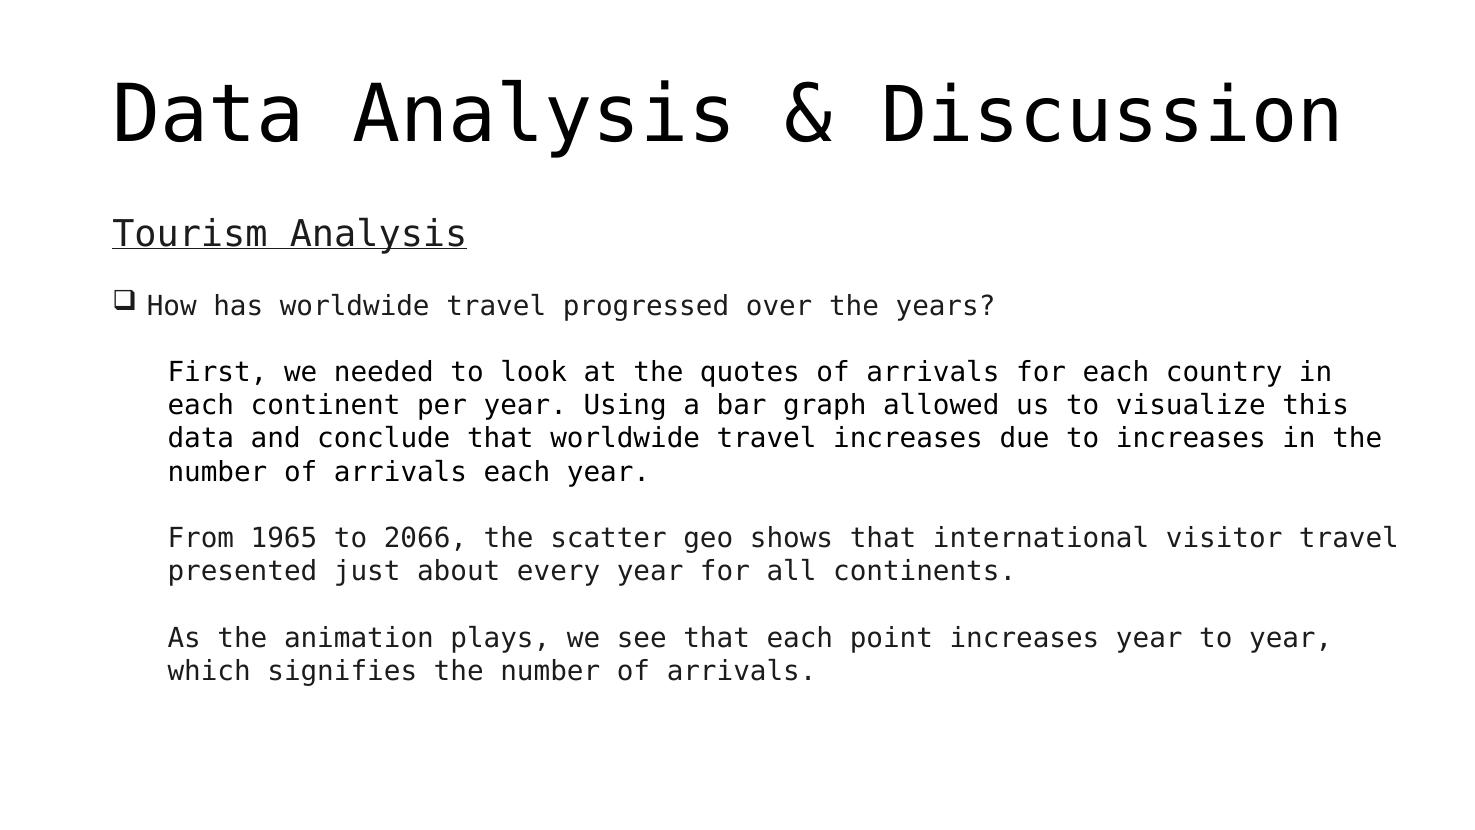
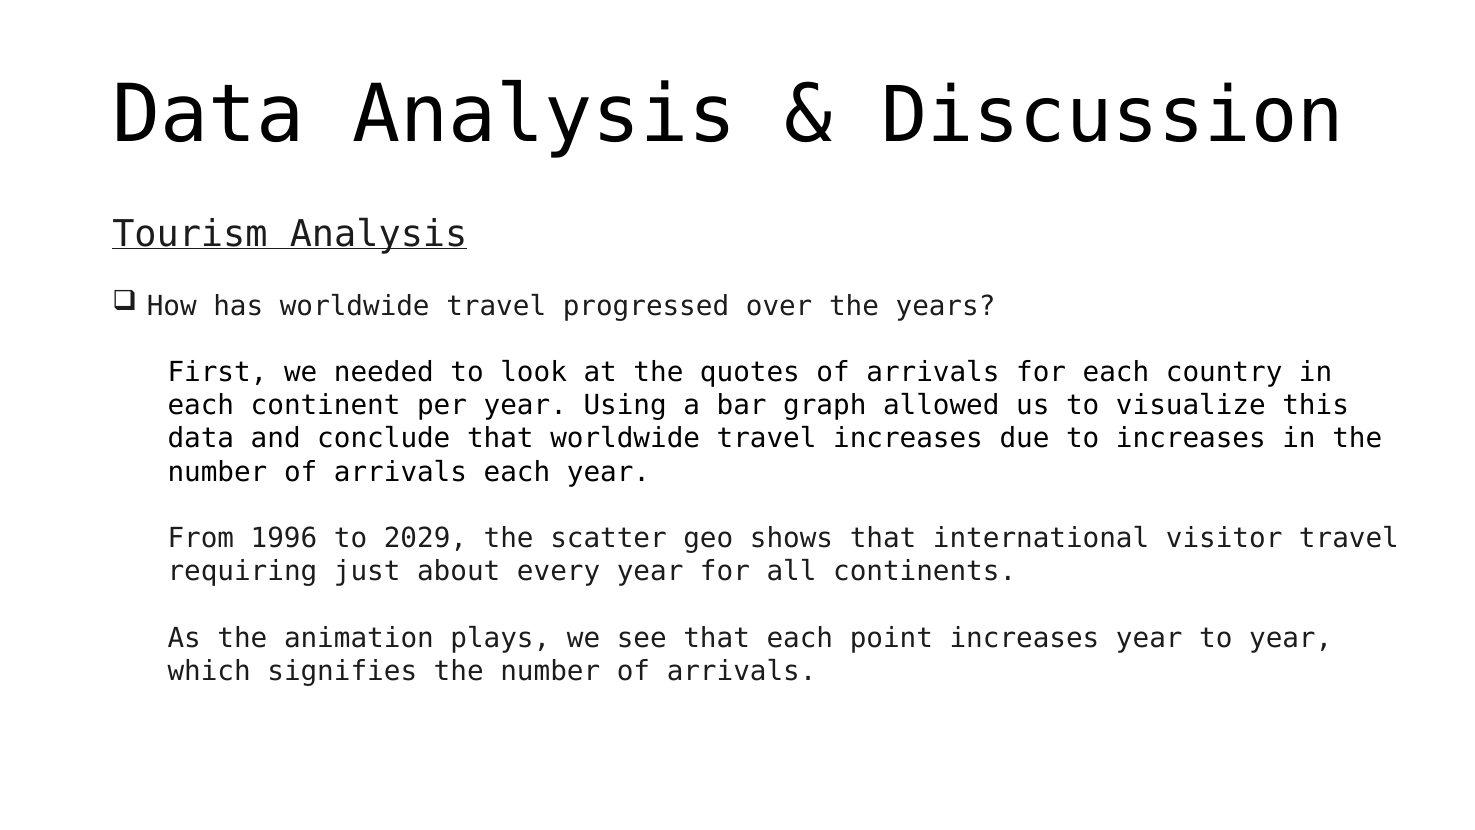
1965: 1965 -> 1996 (284, 538)
2066: 2066 -> 2029 (425, 538)
presented: presented -> requiring (242, 571)
